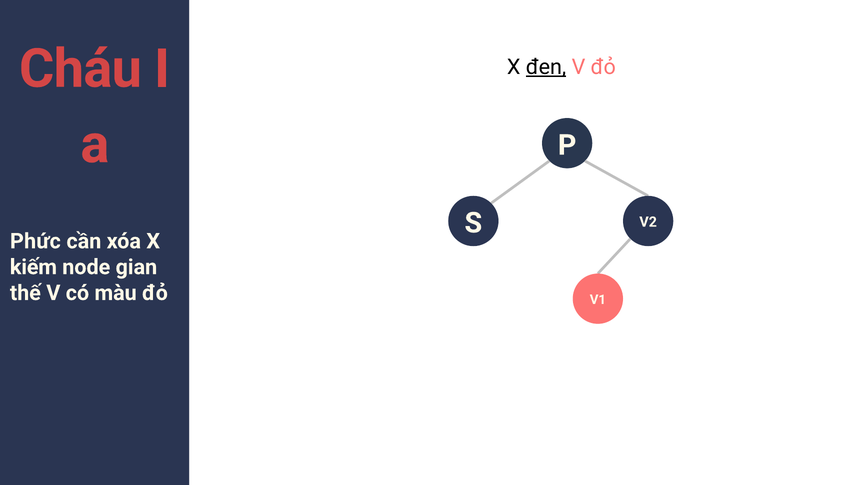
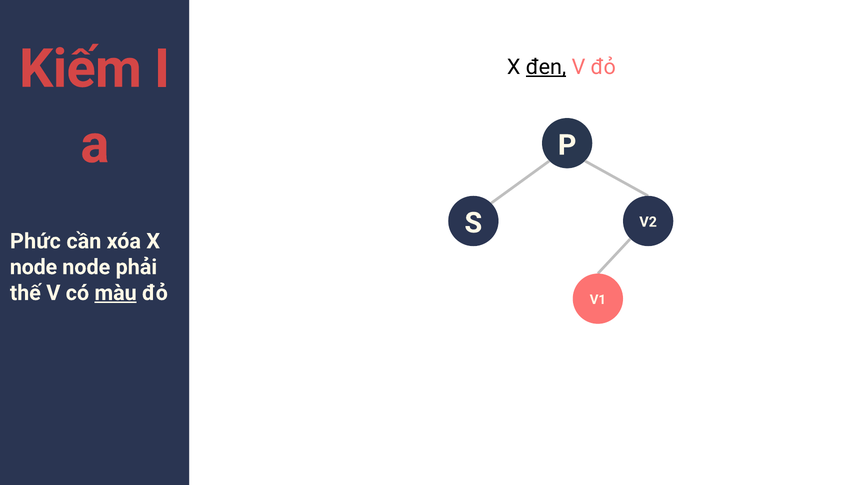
Cháu: Cháu -> Kiếm (80, 69)
kiếm: kiếm -> node (33, 267)
gian: gian -> phải (136, 267)
màu underline: none -> present (116, 293)
